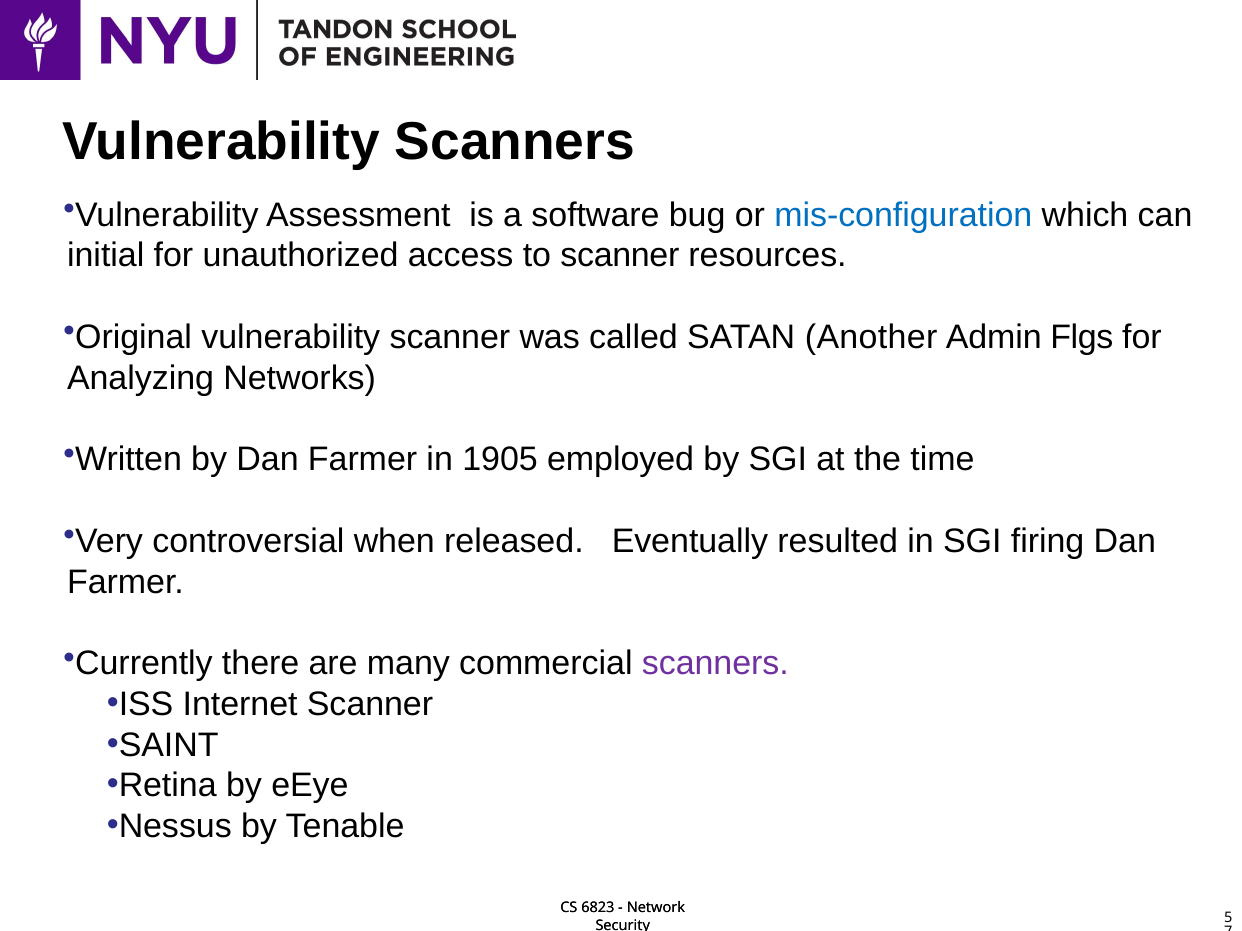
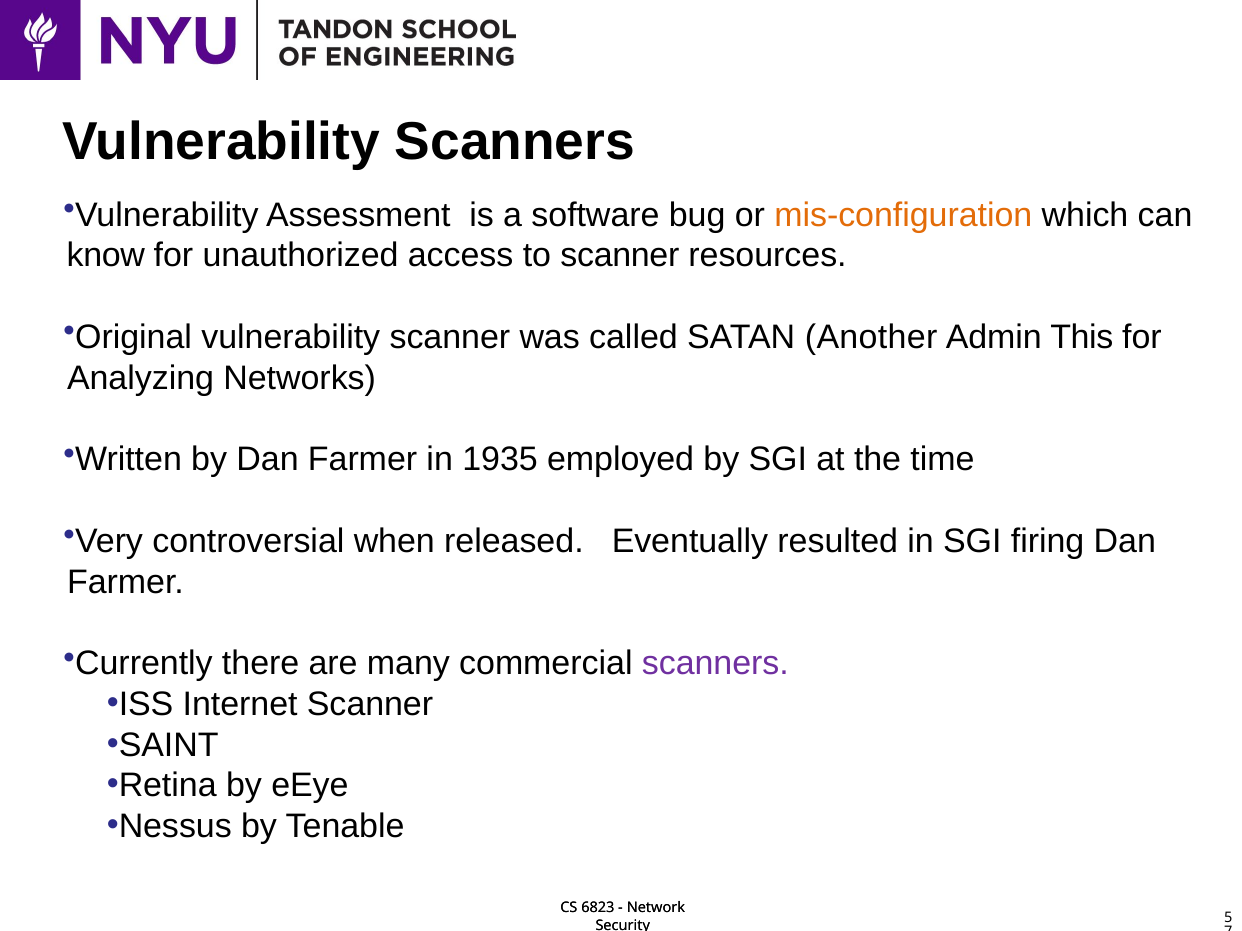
mis-configuration colour: blue -> orange (903, 215)
initial: initial -> know (106, 256)
Flgs: Flgs -> This (1082, 337)
1905: 1905 -> 1935 (500, 460)
